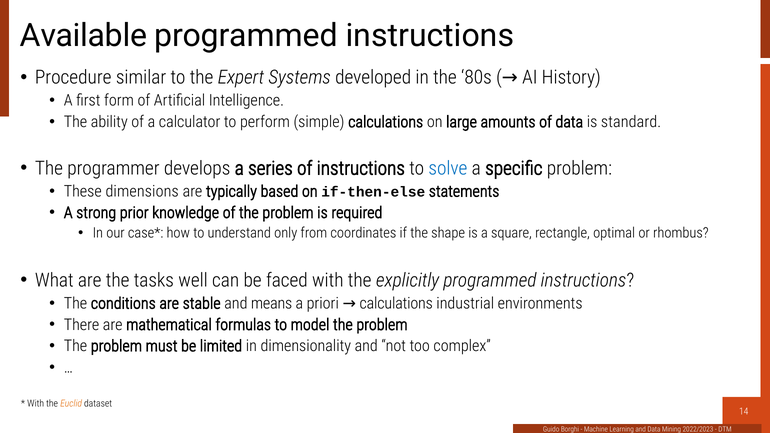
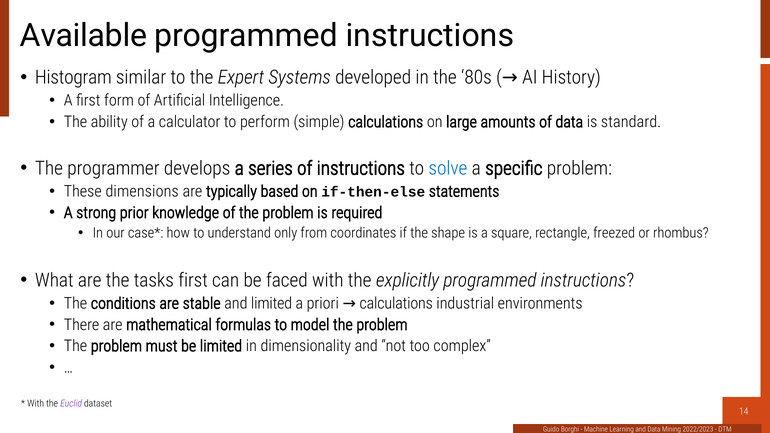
Procedure: Procedure -> Histogram (73, 78)
optimal: optimal -> freezed (614, 233)
tasks well: well -> first (193, 280)
and means: means -> limited (272, 304)
Euclid colour: orange -> purple (71, 404)
